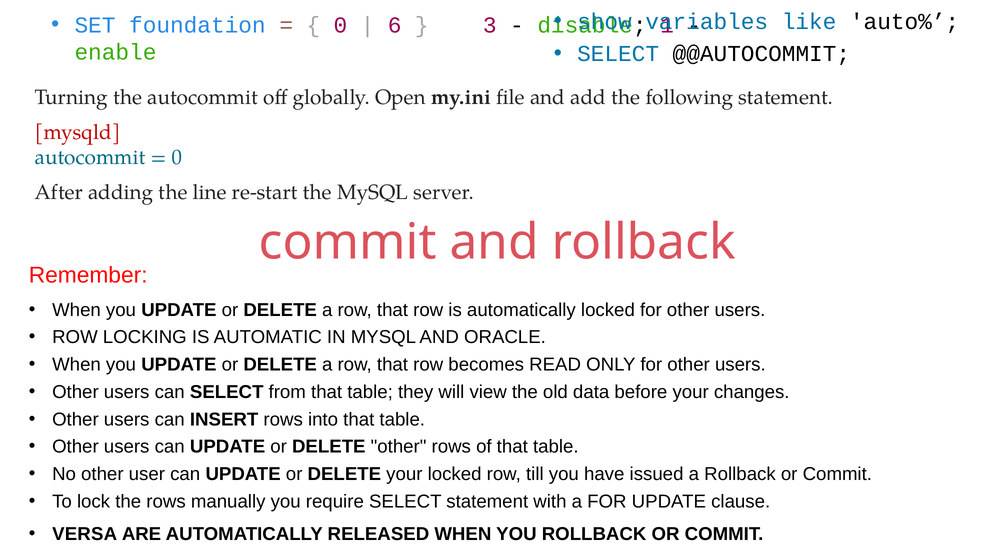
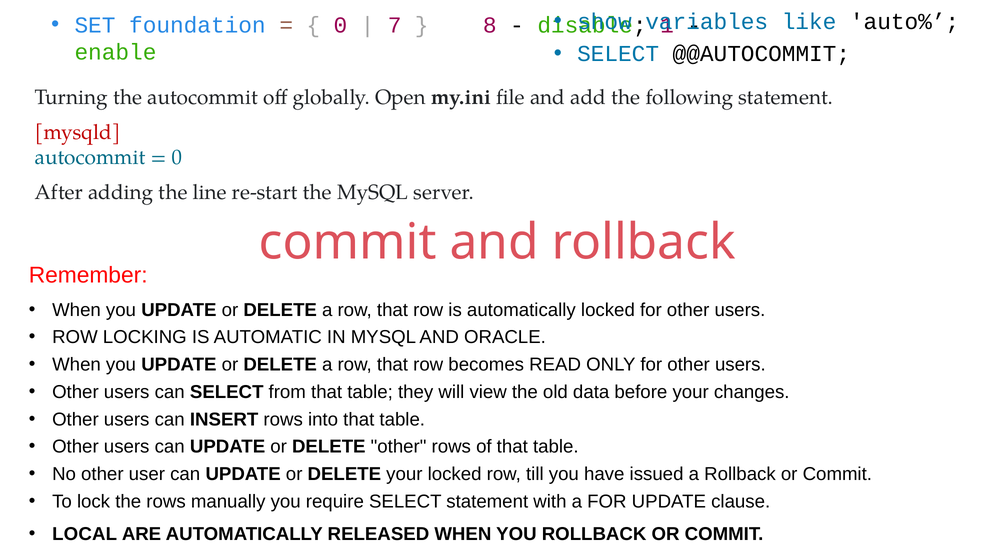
6: 6 -> 7 (395, 25)
3: 3 -> 8 (490, 25)
VERSA: VERSA -> LOCAL (85, 534)
